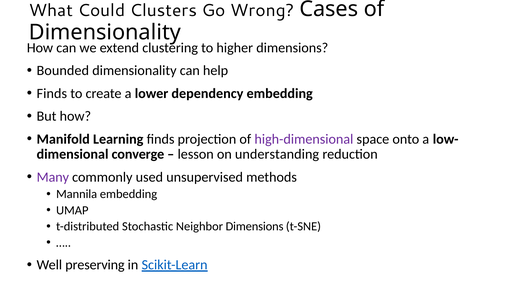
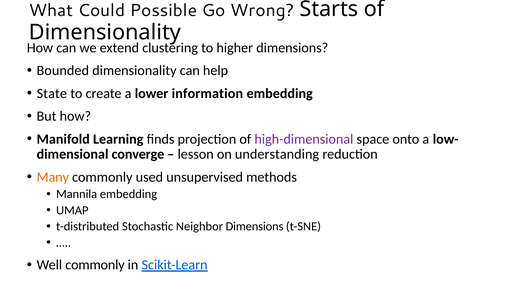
Clusters: Clusters -> Possible (163, 10)
Cases: Cases -> Starts (329, 9)
Finds: Finds -> State (52, 93)
dependency: dependency -> information (207, 93)
Many colour: purple -> orange (53, 177)
Well preserving: preserving -> commonly (95, 265)
